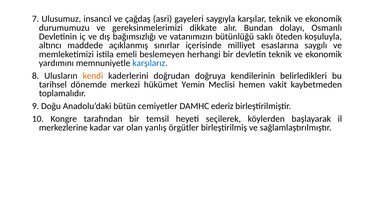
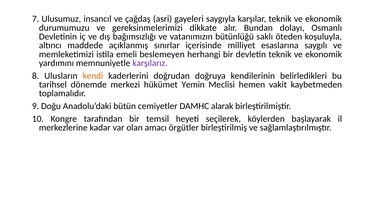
karşılarız colour: blue -> purple (150, 63)
ederiz: ederiz -> alarak (222, 106)
yanlış: yanlış -> amacı (156, 128)
